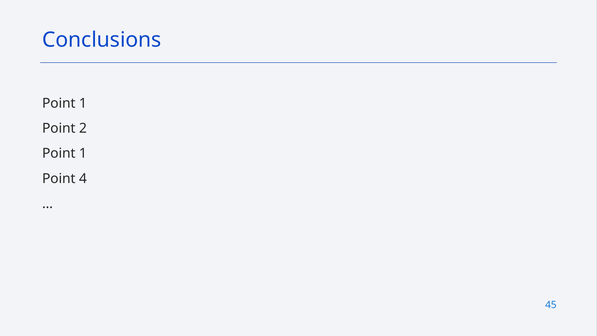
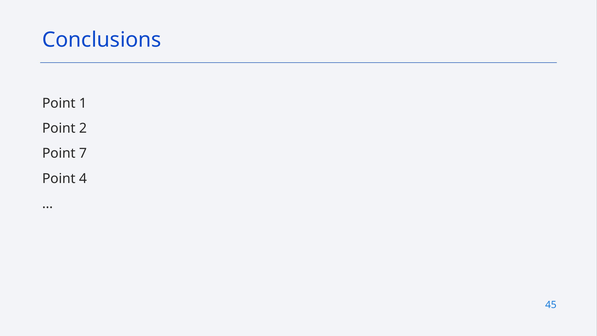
1: 1 -> 7 (83, 153)
